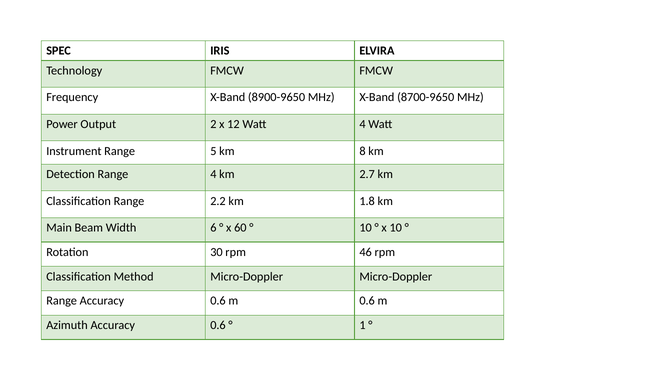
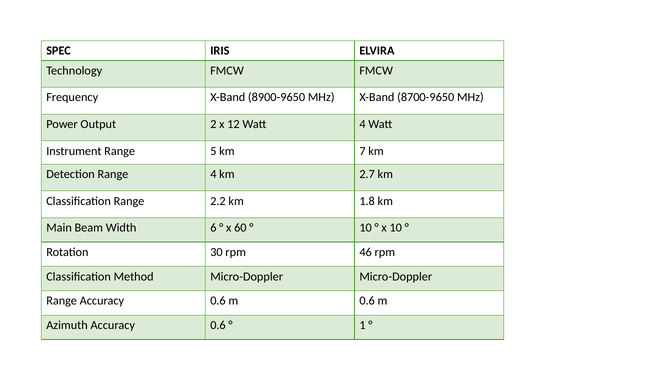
8: 8 -> 7 (362, 151)
